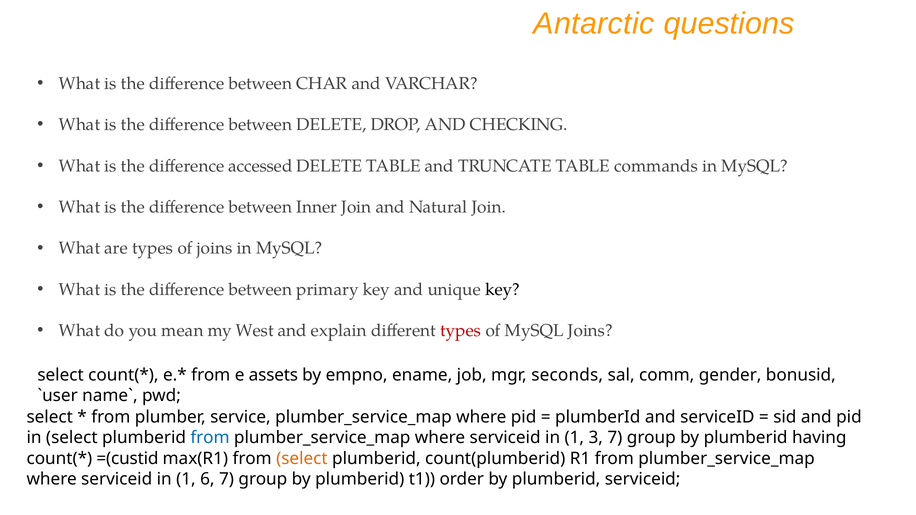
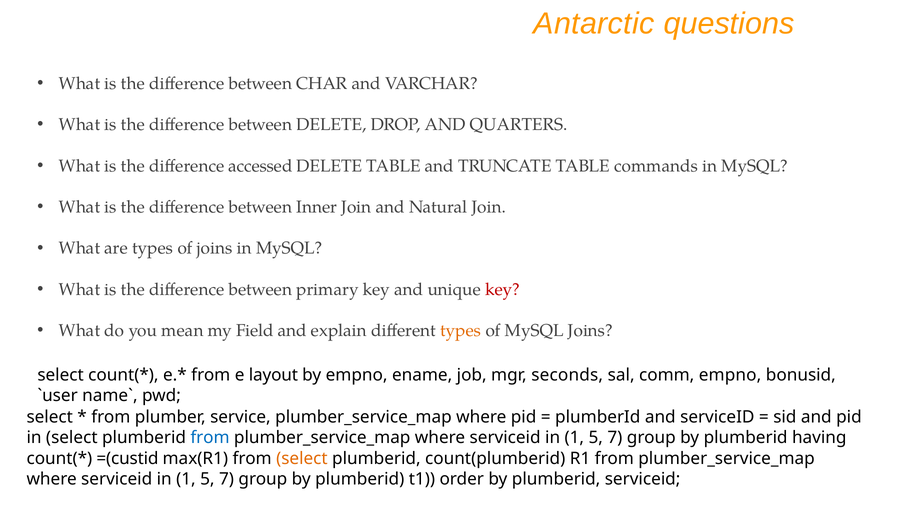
CHECKING: CHECKING -> QUARTERS (519, 125)
key colour: black -> red (503, 290)
West: West -> Field (255, 331)
types colour: red -> orange (461, 331)
assets: assets -> layout (273, 375)
comm gender: gender -> empno (730, 375)
3: 3 -> 5 (596, 438)
6: 6 -> 5 (207, 479)
